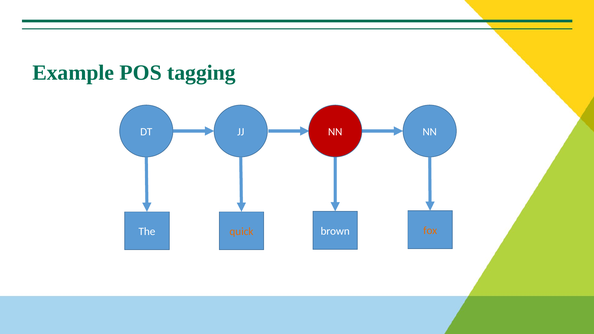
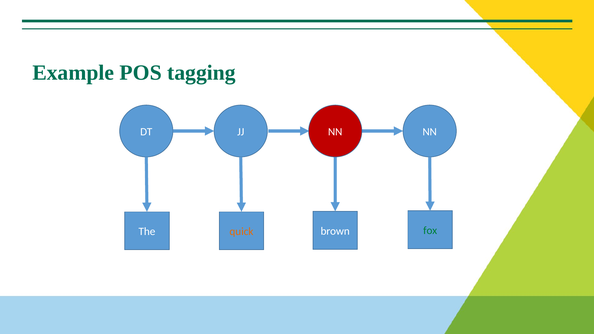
fox colour: orange -> green (430, 231)
